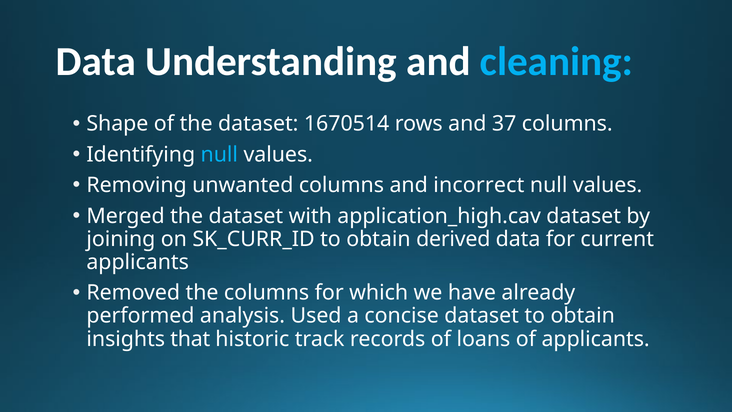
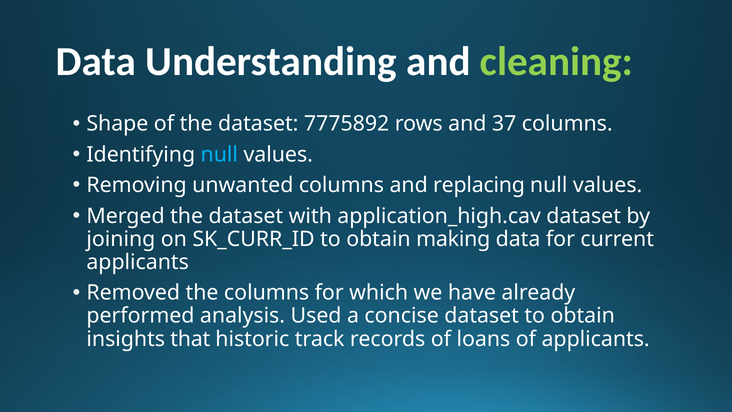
cleaning colour: light blue -> light green (557, 61)
1670514: 1670514 -> 7775892 (347, 124)
incorrect: incorrect -> replacing (479, 185)
derived: derived -> making (453, 239)
